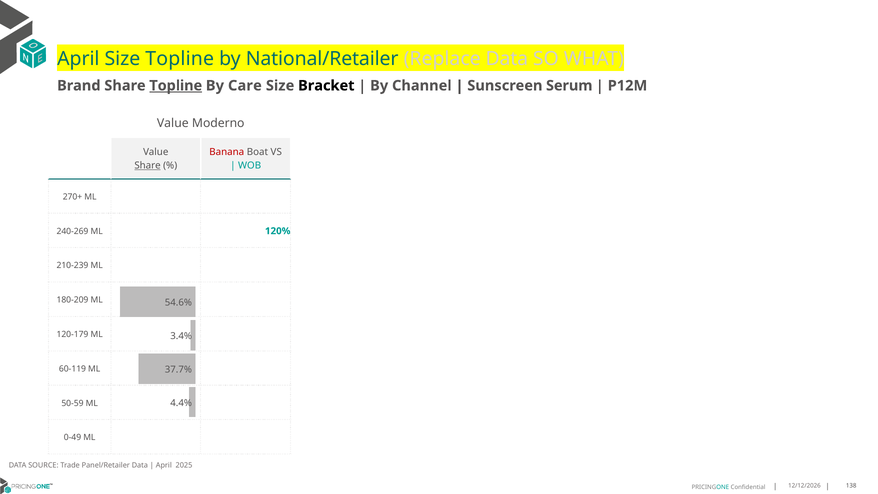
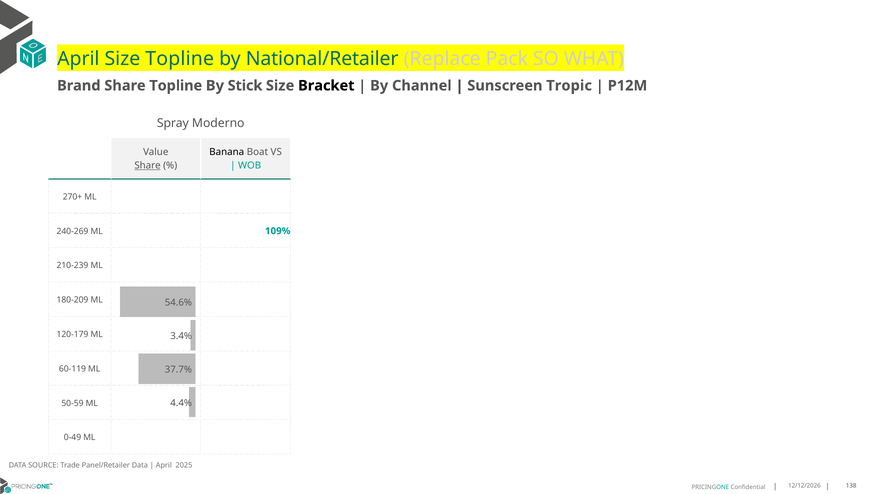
Replace Data: Data -> Pack (507, 59)
Topline underline: present -> none (176, 86)
Care: Care -> Stick (245, 86)
Serum: Serum -> Tropic (569, 86)
Value: Value -> Spray (173, 123)
Banana colour: red -> black (227, 152)
120%: 120% -> 109% (278, 231)
